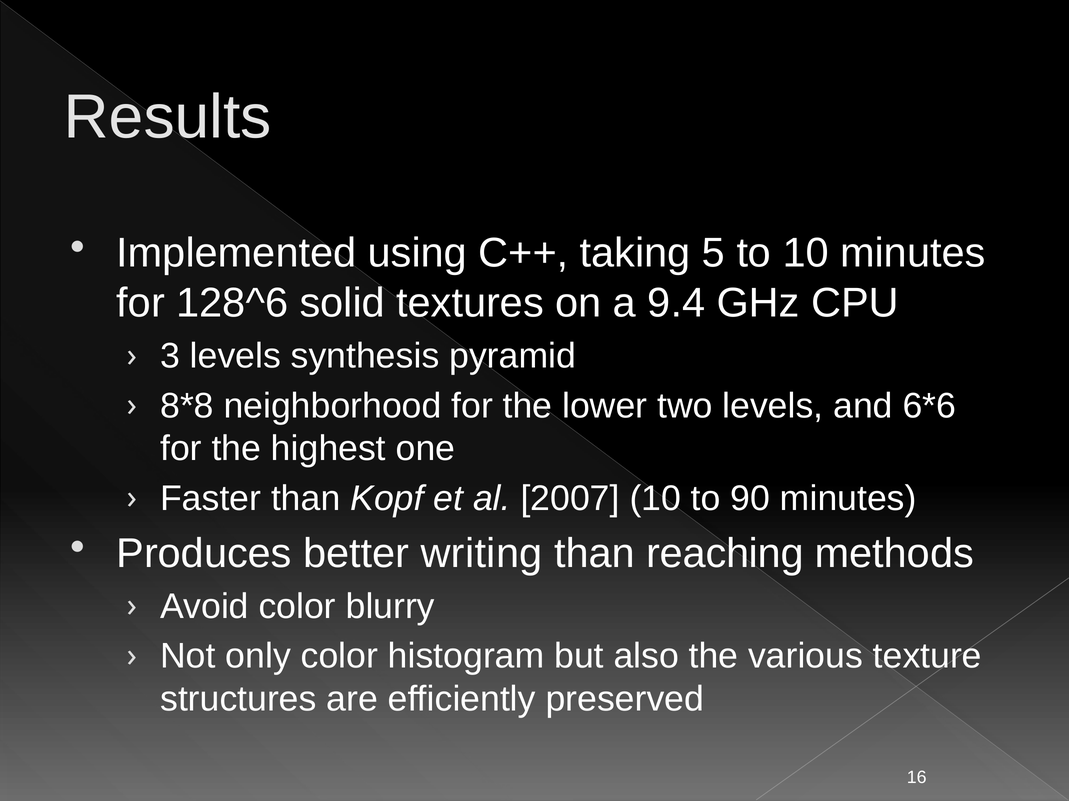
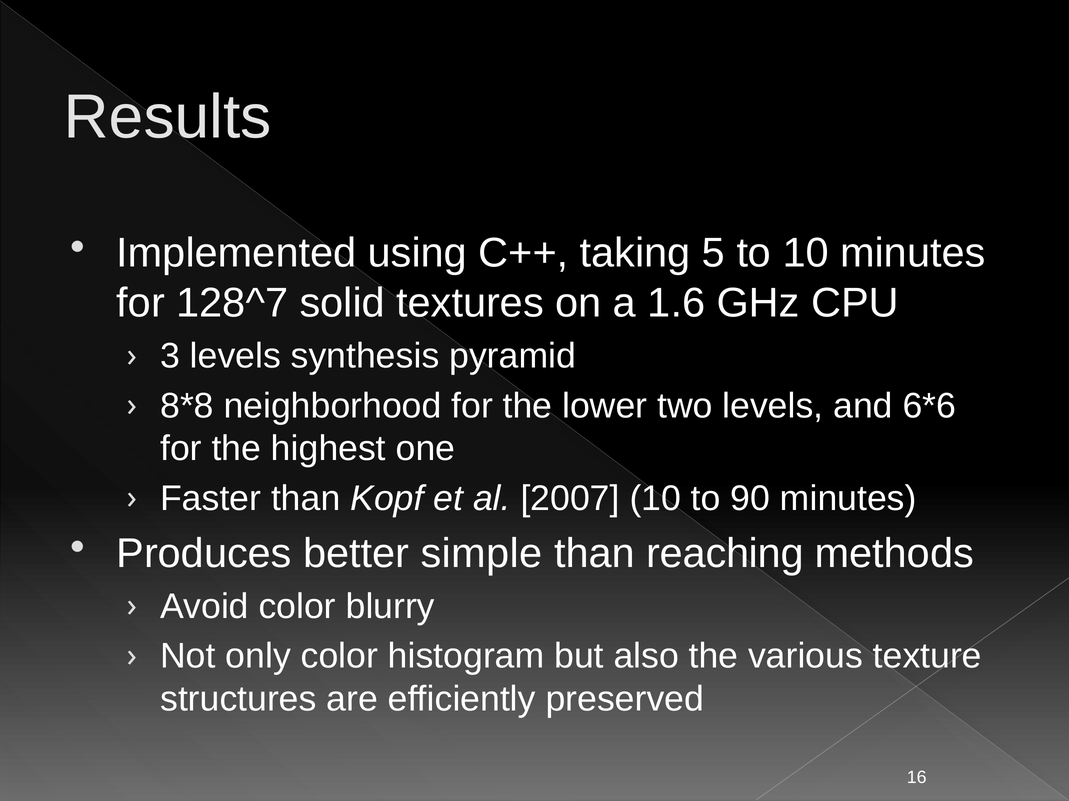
128^6: 128^6 -> 128^7 (232, 303)
9.4: 9.4 -> 1.6 (676, 303)
writing: writing -> simple (482, 554)
